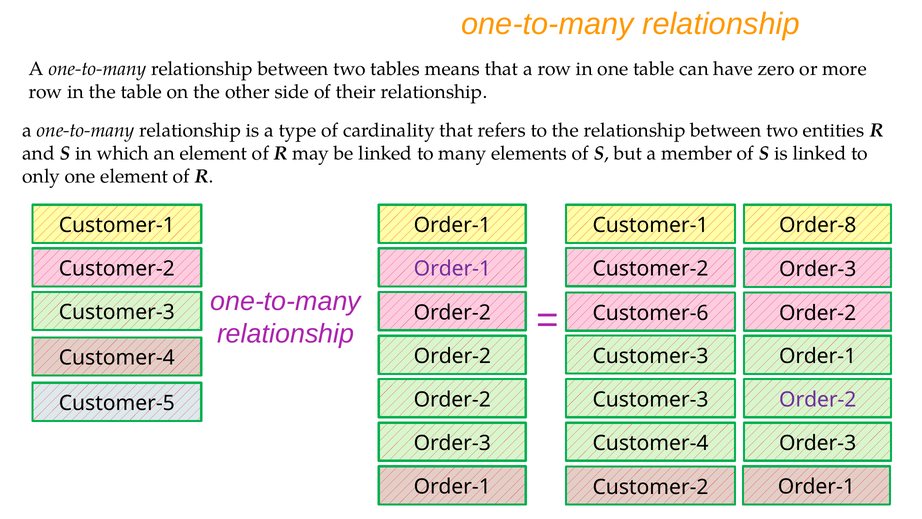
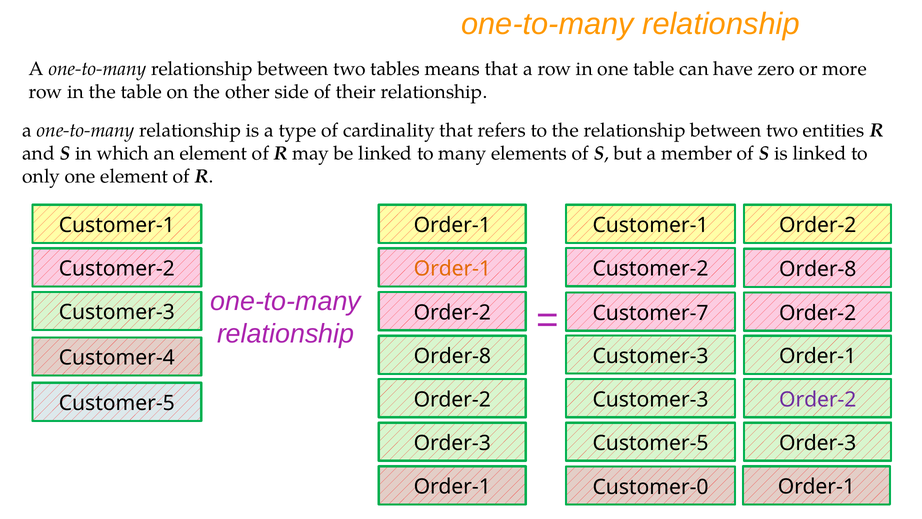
Customer-1 Order-8: Order-8 -> Order-2 (818, 225)
Customer-2 Order-3: Order-3 -> Order-8 (818, 269)
Order-1 colour: purple -> orange (452, 269)
Customer-6: Customer-6 -> Customer-7 (651, 313)
Order-2: Order-2 -> Order-8 (452, 356)
Customer-4: Customer-4 -> Customer-5 (651, 443)
Customer-2: Customer-2 -> Customer-0 (651, 487)
